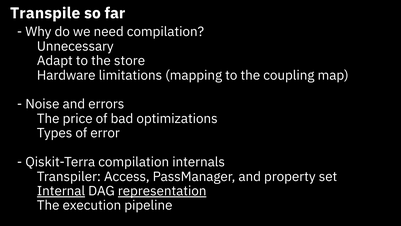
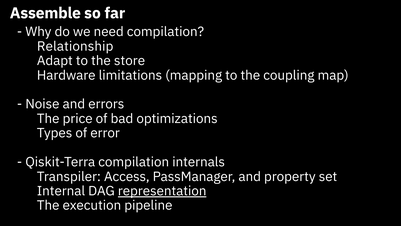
Transpile: Transpile -> Assemble (45, 13)
Unnecessary: Unnecessary -> Relationship (75, 46)
Internal underline: present -> none (61, 191)
